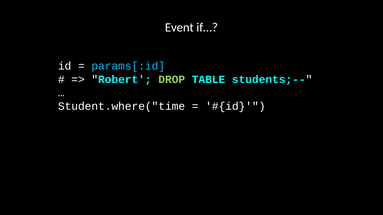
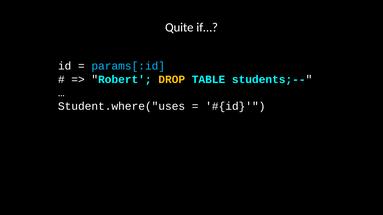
Event: Event -> Quite (179, 27)
DROP colour: light green -> yellow (172, 80)
Student.where("time: Student.where("time -> Student.where("uses (122, 106)
